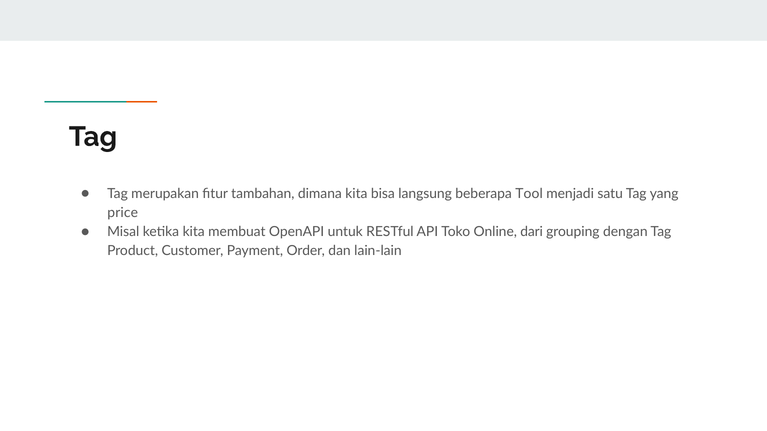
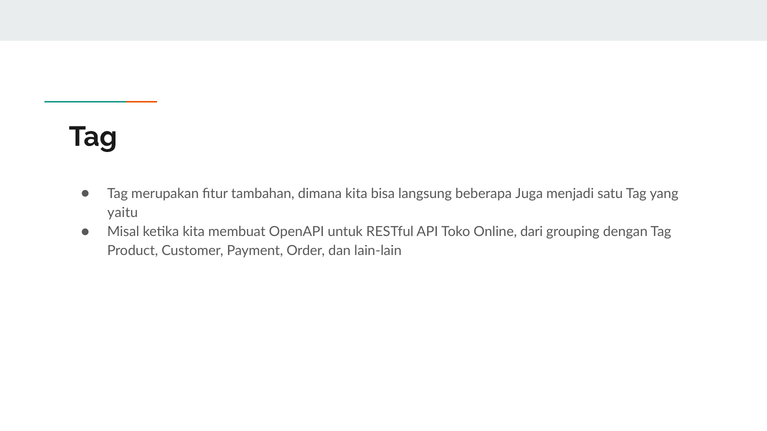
Tool: Tool -> Juga (529, 194)
price: price -> yaitu (123, 213)
